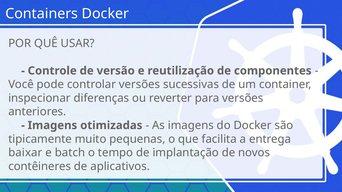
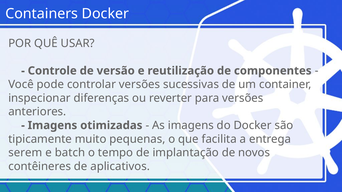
baixar: baixar -> serem (25, 153)
